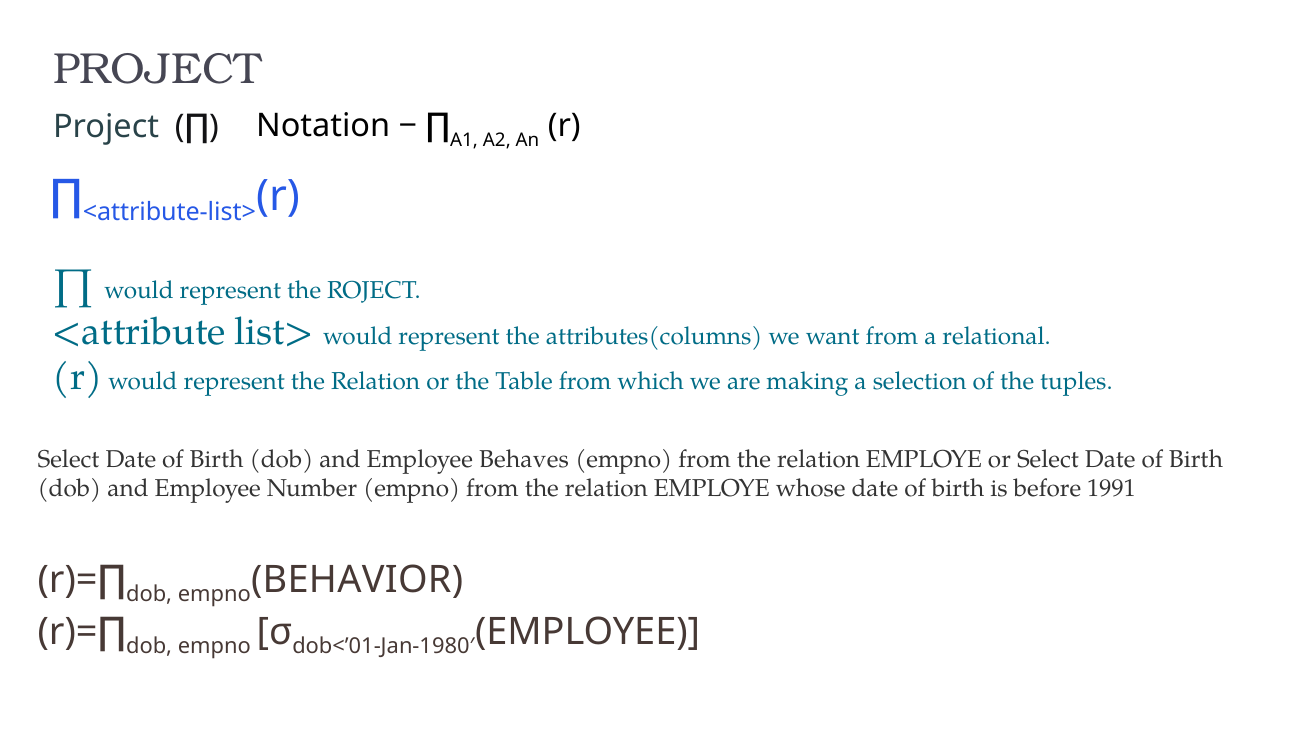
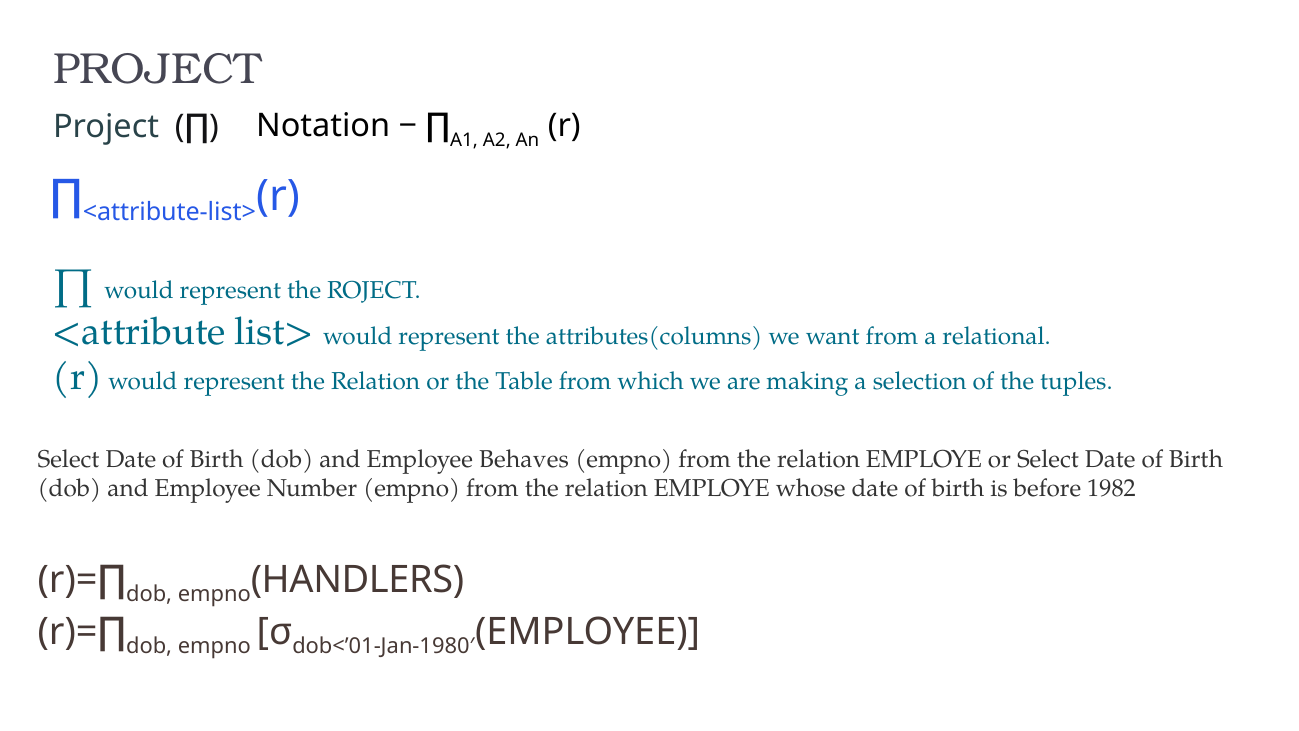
1991: 1991 -> 1982 (1112, 489)
BEHAVIOR: BEHAVIOR -> HANDLERS (357, 580)
